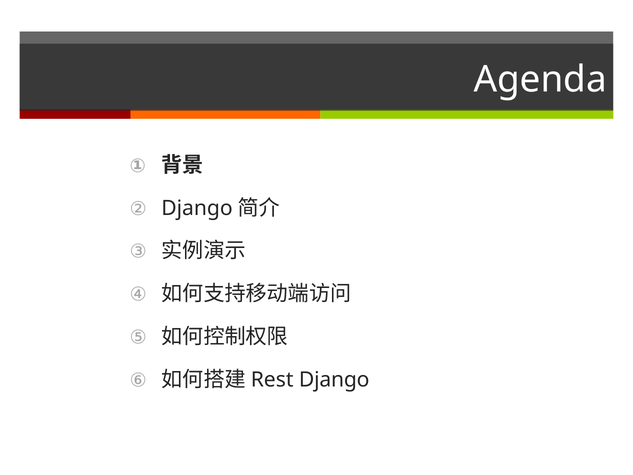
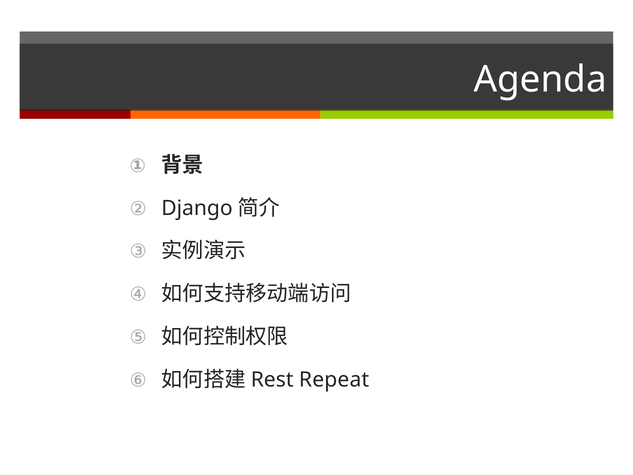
Django: Django -> Repeat (334, 380)
